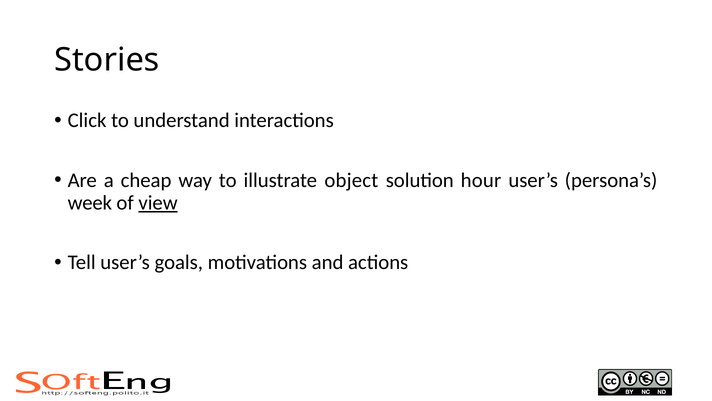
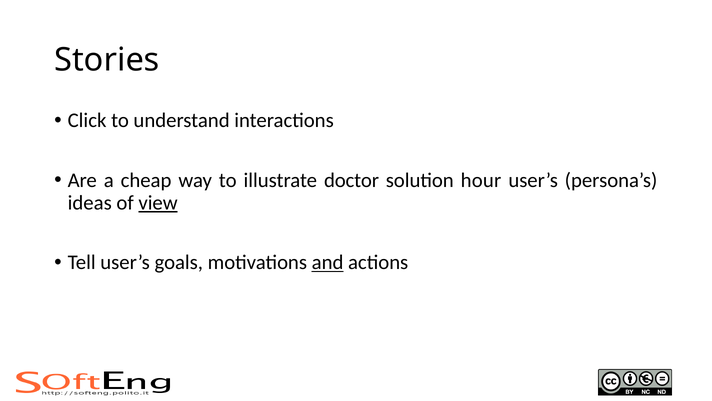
object: object -> doctor (352, 180)
week: week -> ideas (90, 203)
and underline: none -> present (328, 262)
